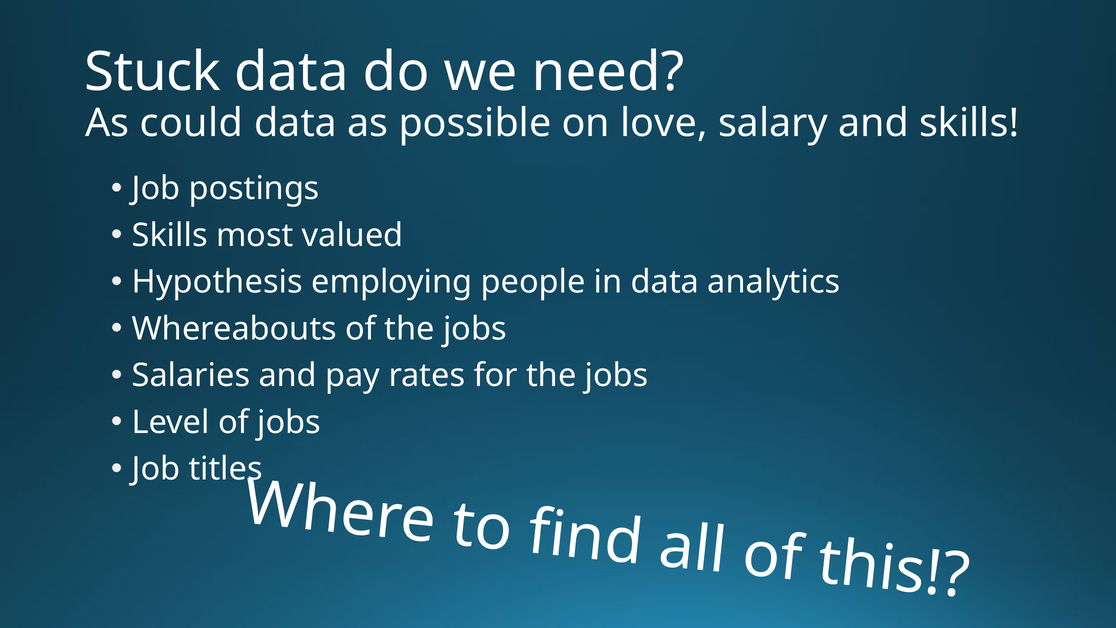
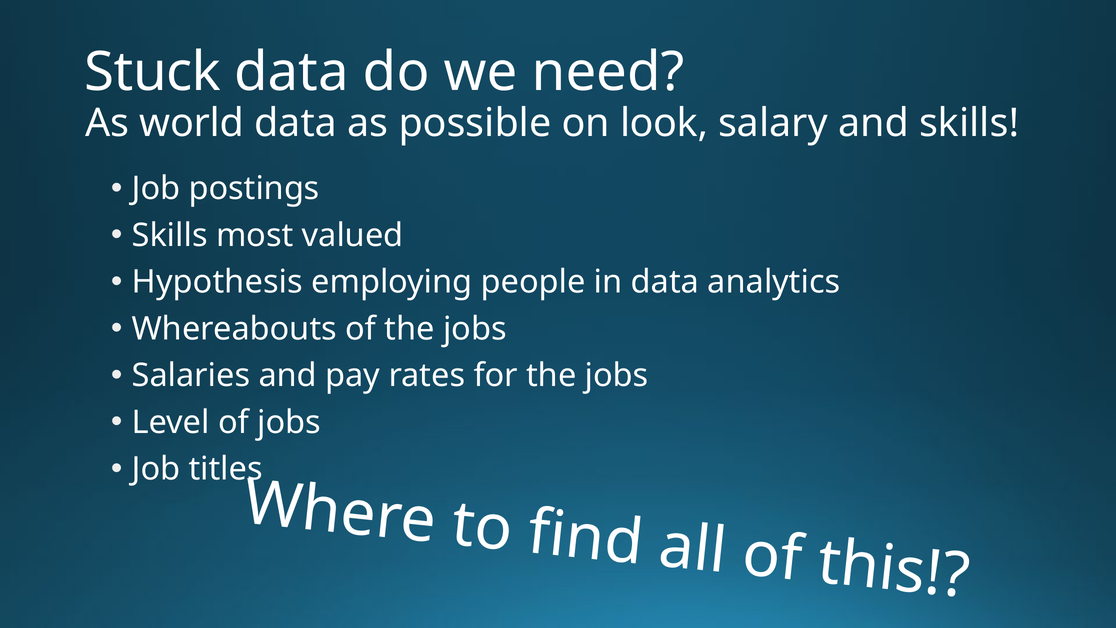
could: could -> world (192, 123)
love: love -> look (664, 123)
